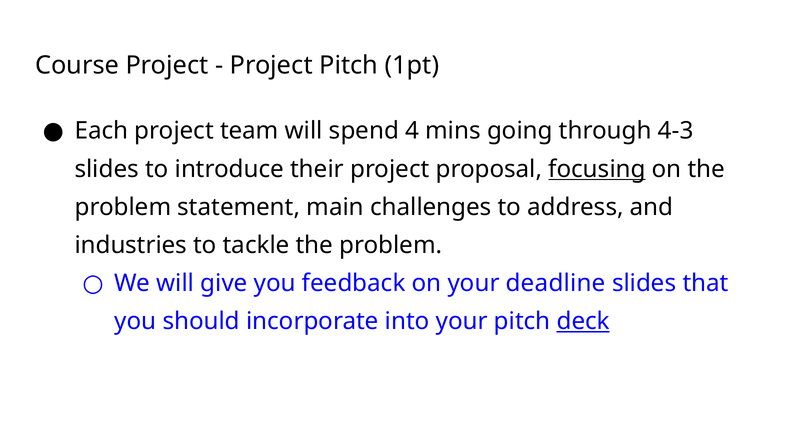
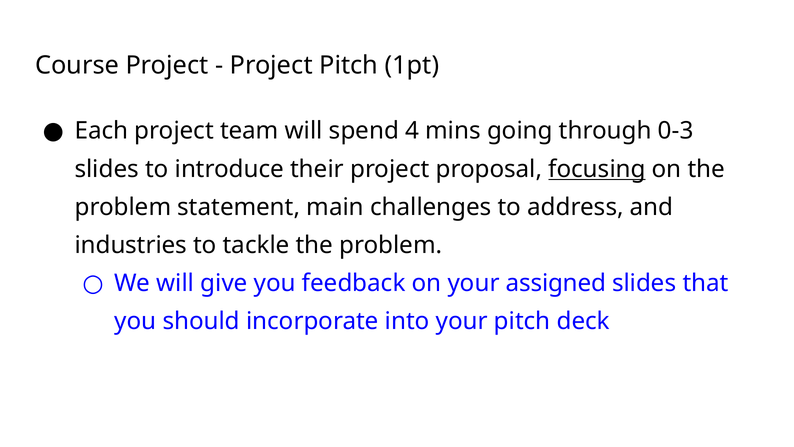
4-3: 4-3 -> 0-3 (676, 131)
deadline: deadline -> assigned (556, 283)
deck underline: present -> none (583, 321)
